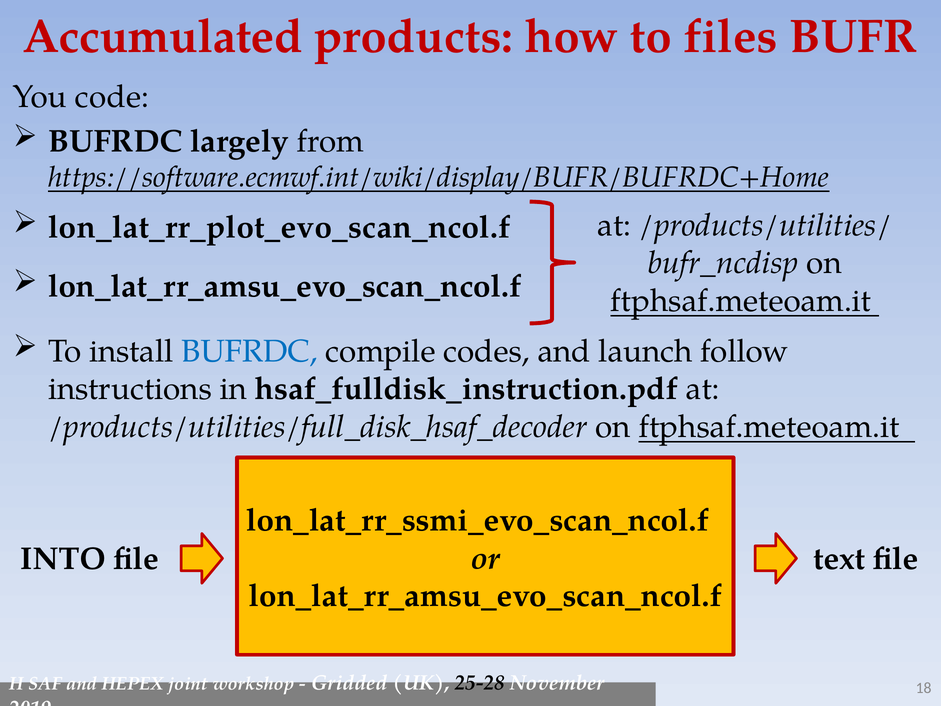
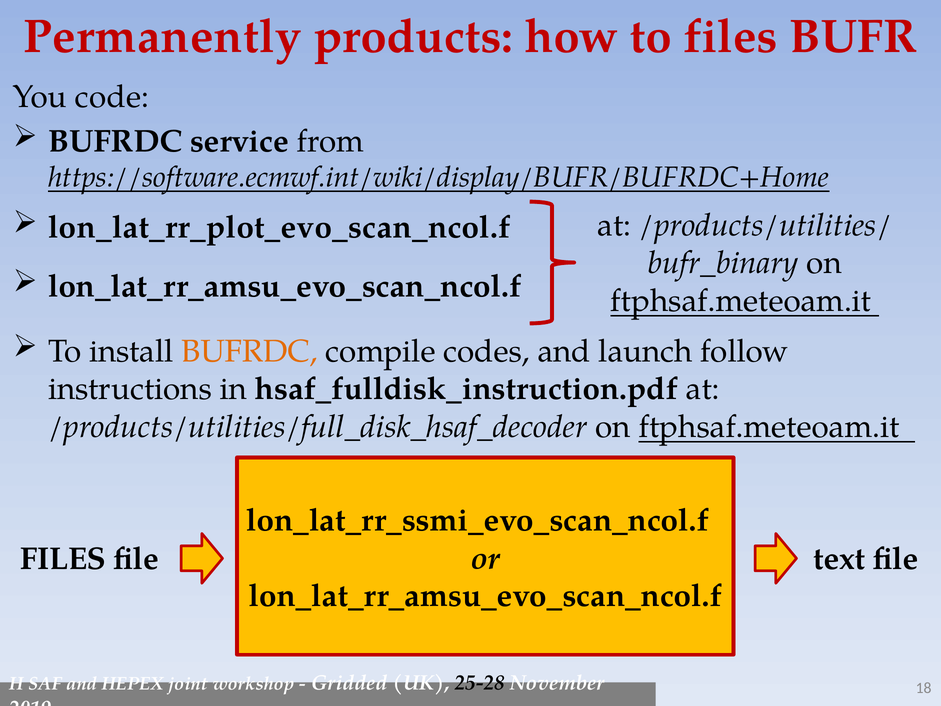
Accumulated: Accumulated -> Permanently (162, 37)
largely: largely -> service (239, 141)
bufr_ncdisp: bufr_ncdisp -> bufr_binary (723, 263)
BUFRDC colour: blue -> orange (249, 351)
INTO: INTO -> FILES (63, 559)
